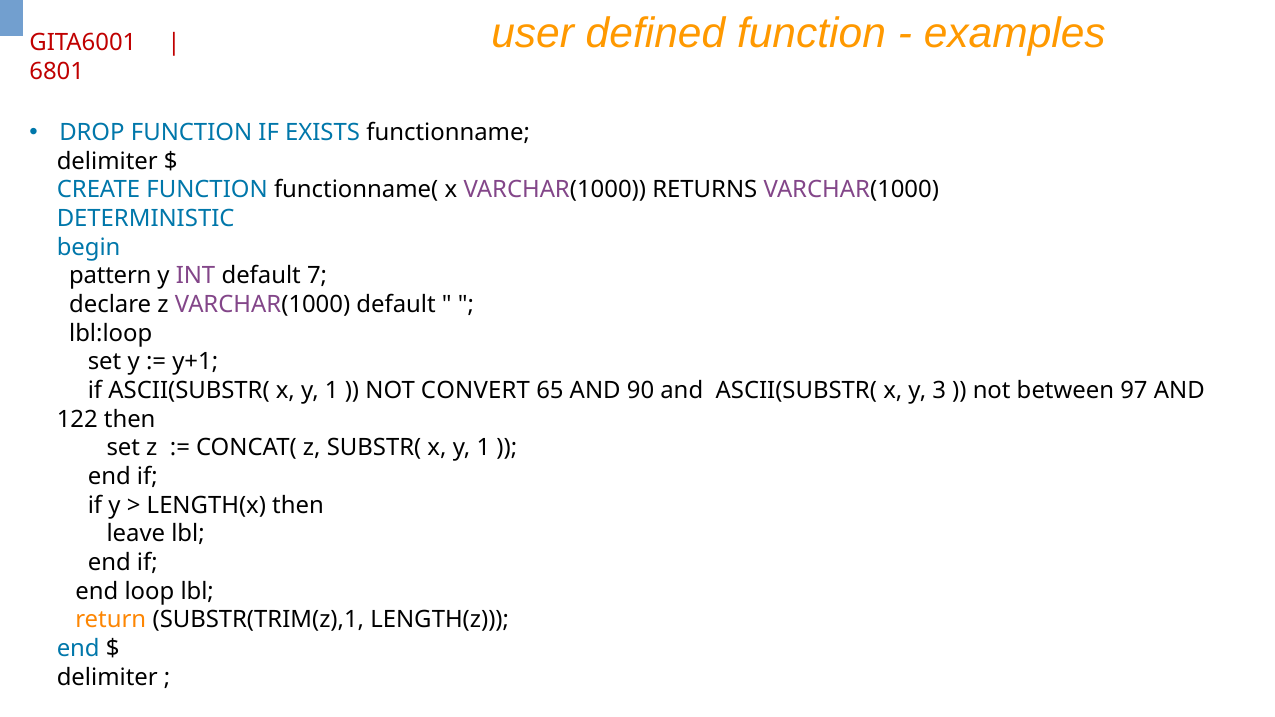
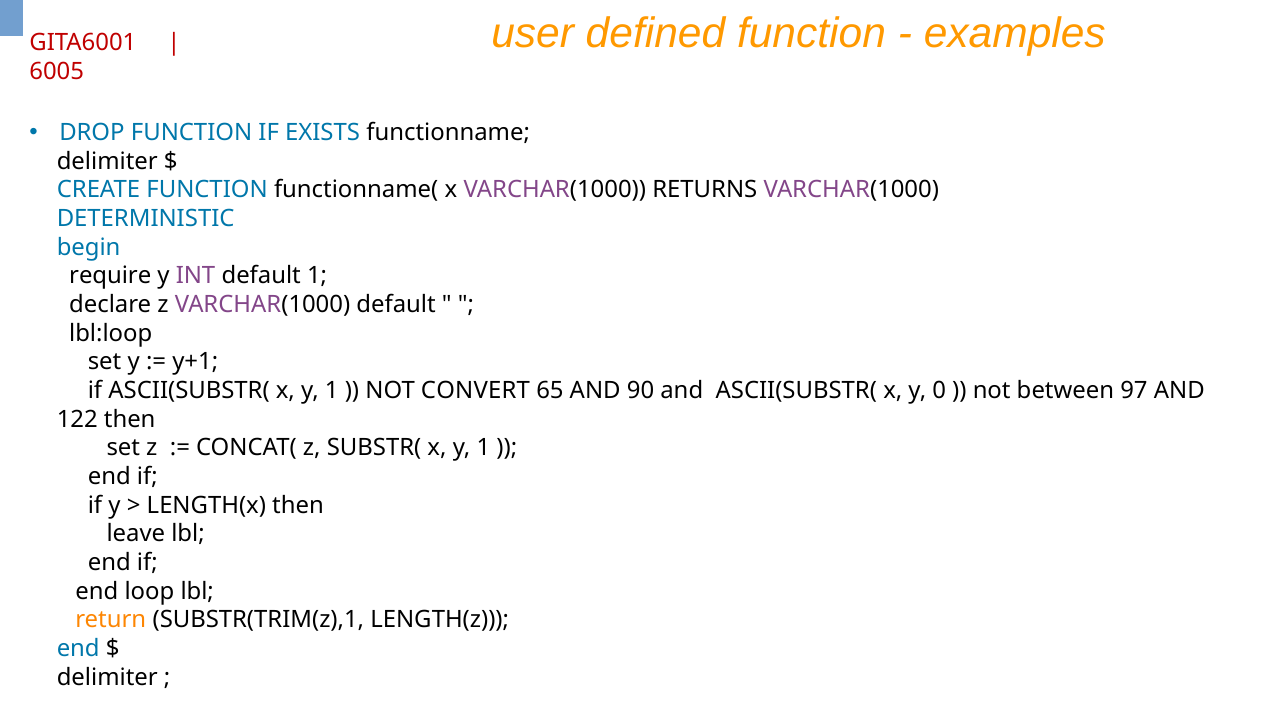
6801: 6801 -> 6005 (57, 71)
pattern: pattern -> require (110, 276)
default 7: 7 -> 1 (317, 276)
3: 3 -> 0 (939, 391)
